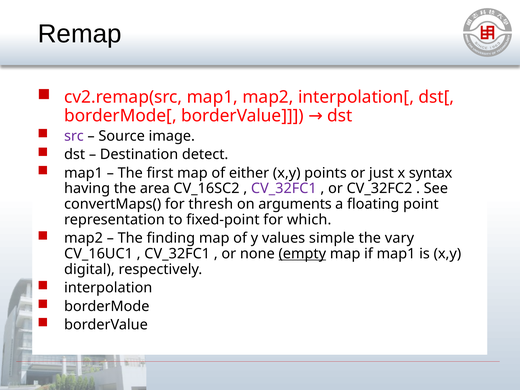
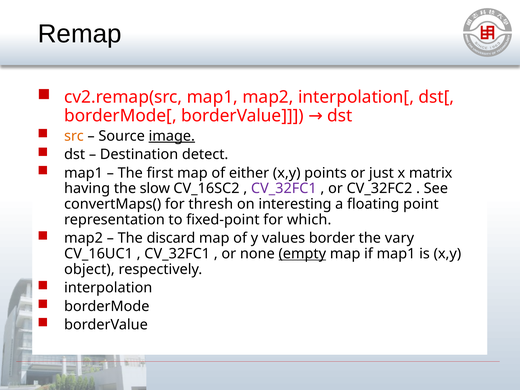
src colour: purple -> orange (74, 136)
image underline: none -> present (172, 136)
syntax: syntax -> matrix (431, 173)
area: area -> slow (155, 189)
arguments: arguments -> interesting (295, 204)
finding: finding -> discard (171, 238)
simple: simple -> border (332, 238)
digital: digital -> object (89, 269)
